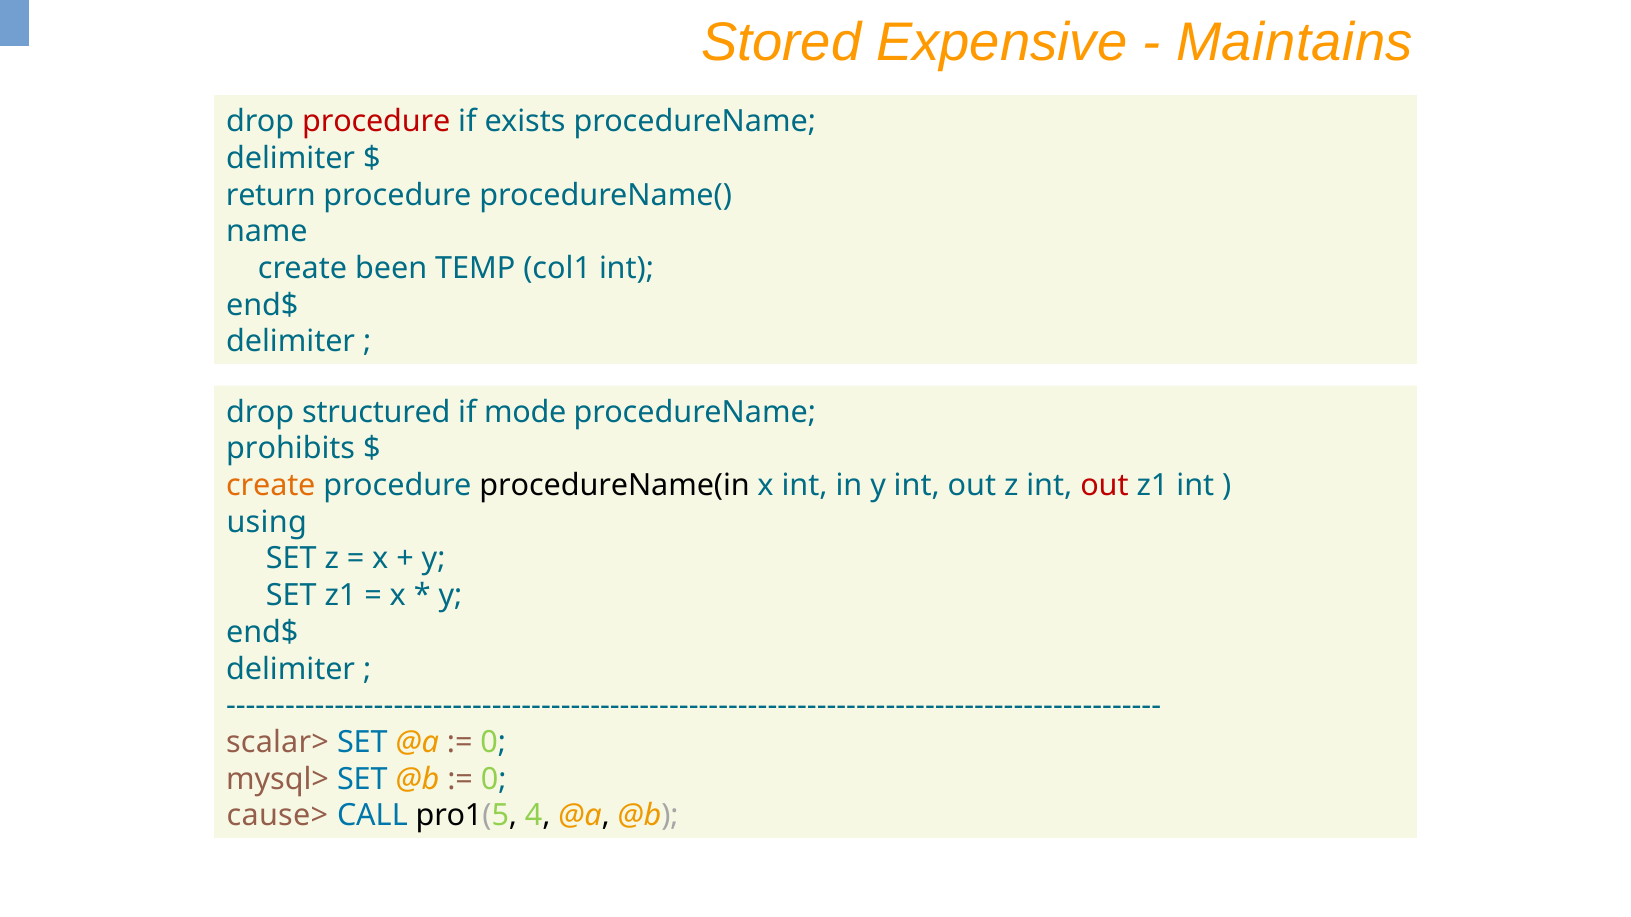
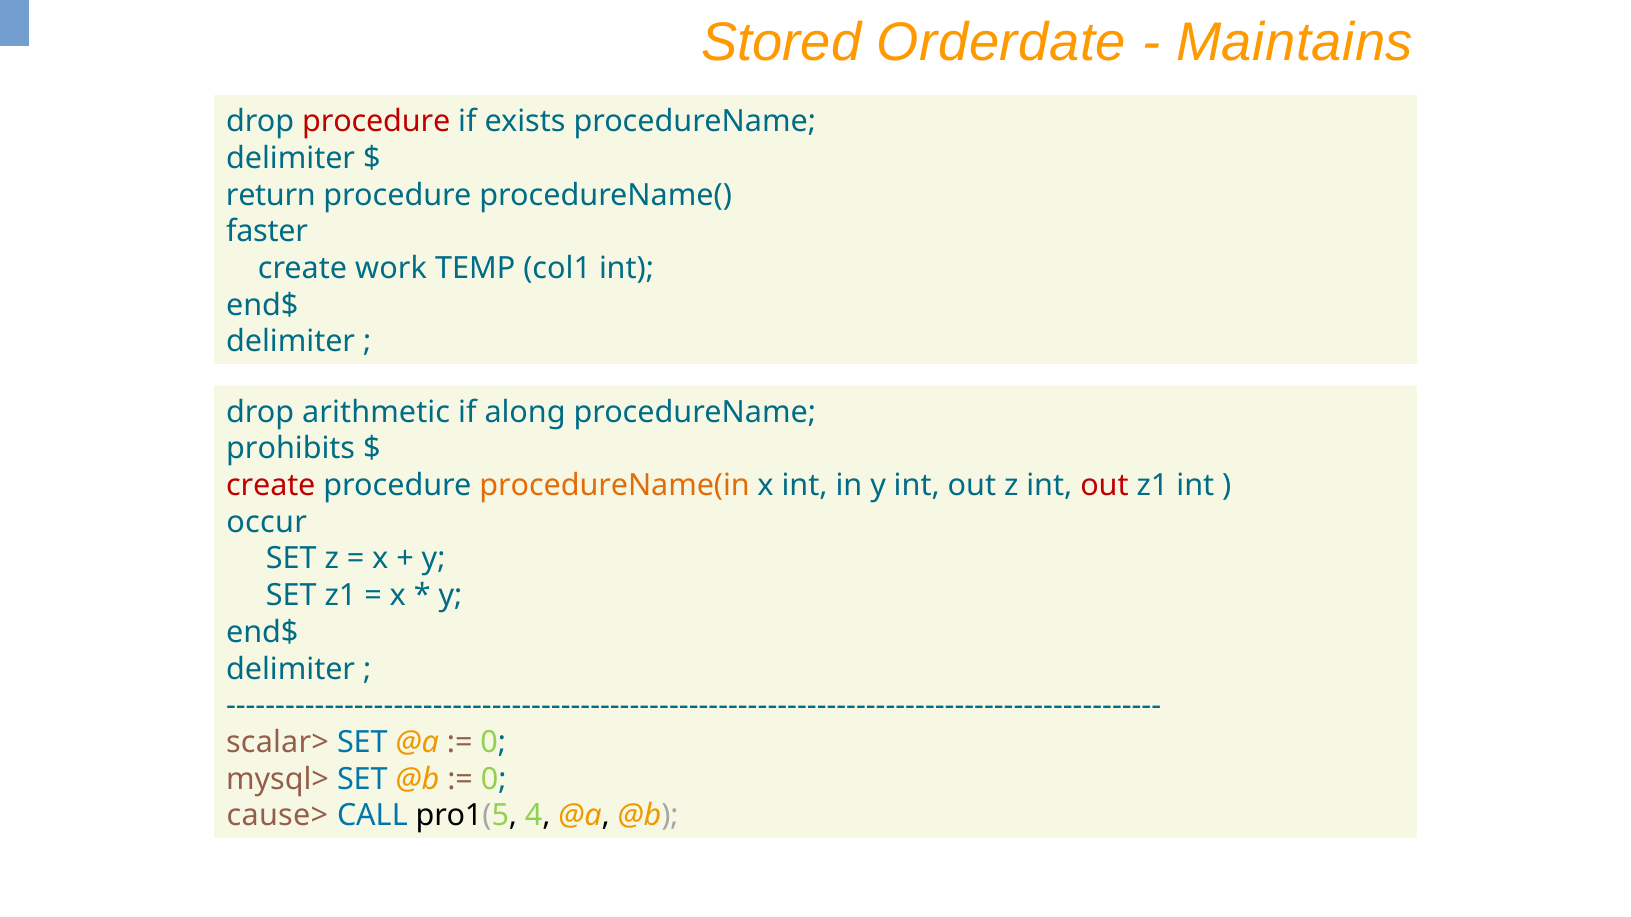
Expensive: Expensive -> Orderdate (1001, 42)
name: name -> faster (267, 232)
been: been -> work (391, 268)
structured: structured -> arithmetic (376, 412)
mode: mode -> along (525, 412)
create colour: orange -> red (271, 486)
procedureName(in colour: black -> orange (615, 486)
using: using -> occur (267, 522)
